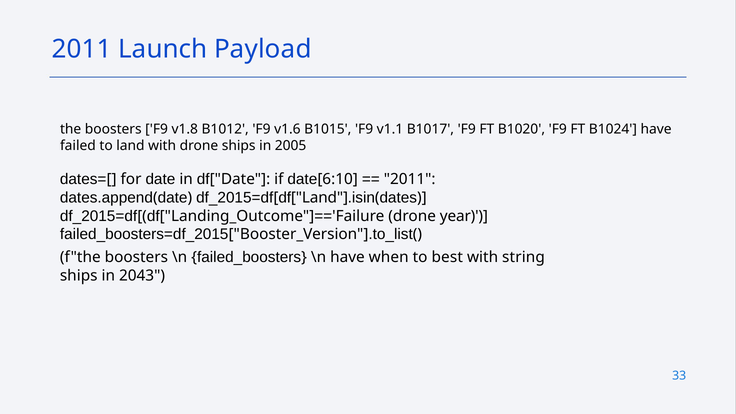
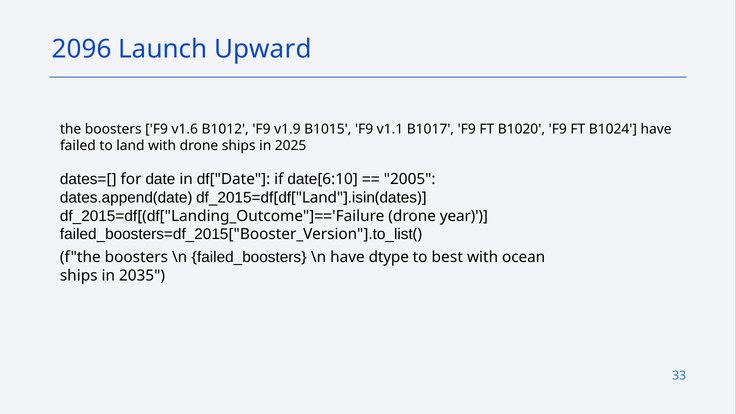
2011: 2011 -> 2096 (82, 49)
Payload: Payload -> Upward (263, 49)
v1.8: v1.8 -> v1.6 (185, 129)
v1.6: v1.6 -> v1.9 (287, 129)
2005: 2005 -> 2025 (291, 146)
2011: 2011 -> 2005 (410, 179)
when: when -> dtype (389, 257)
string: string -> ocean (524, 257)
2043: 2043 -> 2035 (142, 276)
